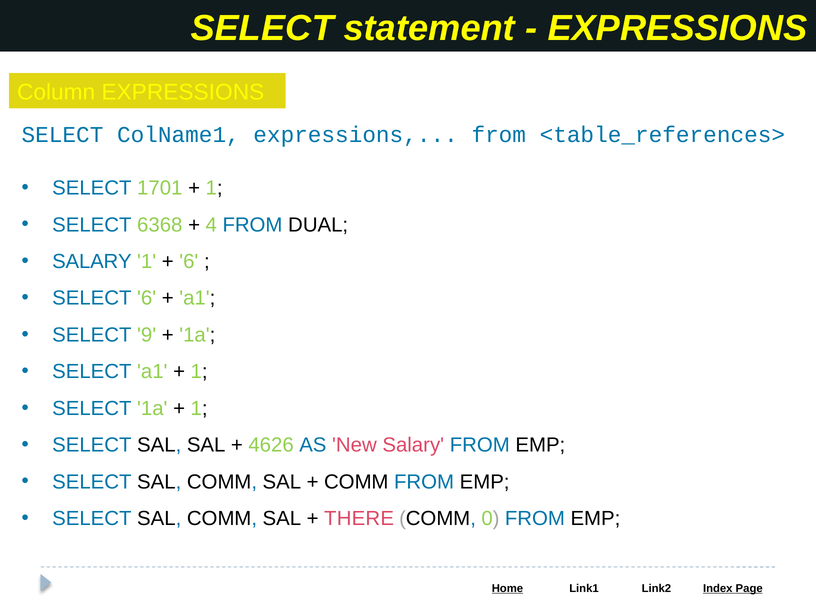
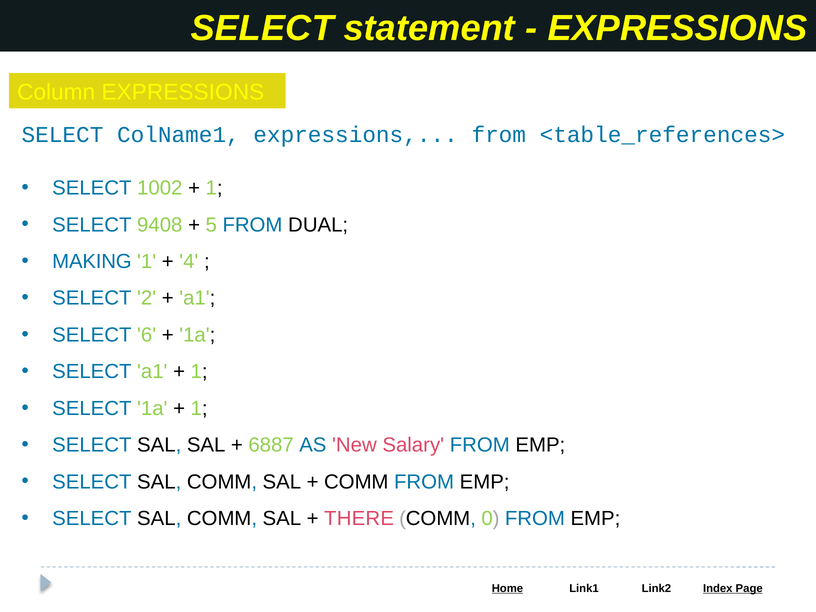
1701: 1701 -> 1002 (160, 188)
6368: 6368 -> 9408 (160, 225)
4: 4 -> 5 (211, 225)
SALARY: SALARY -> MAKING (92, 262)
6: 6 -> 4 (189, 262)
SELECT 6: 6 -> 2 (147, 298)
9: 9 -> 6 (147, 335)
4626: 4626 -> 6887 (271, 445)
